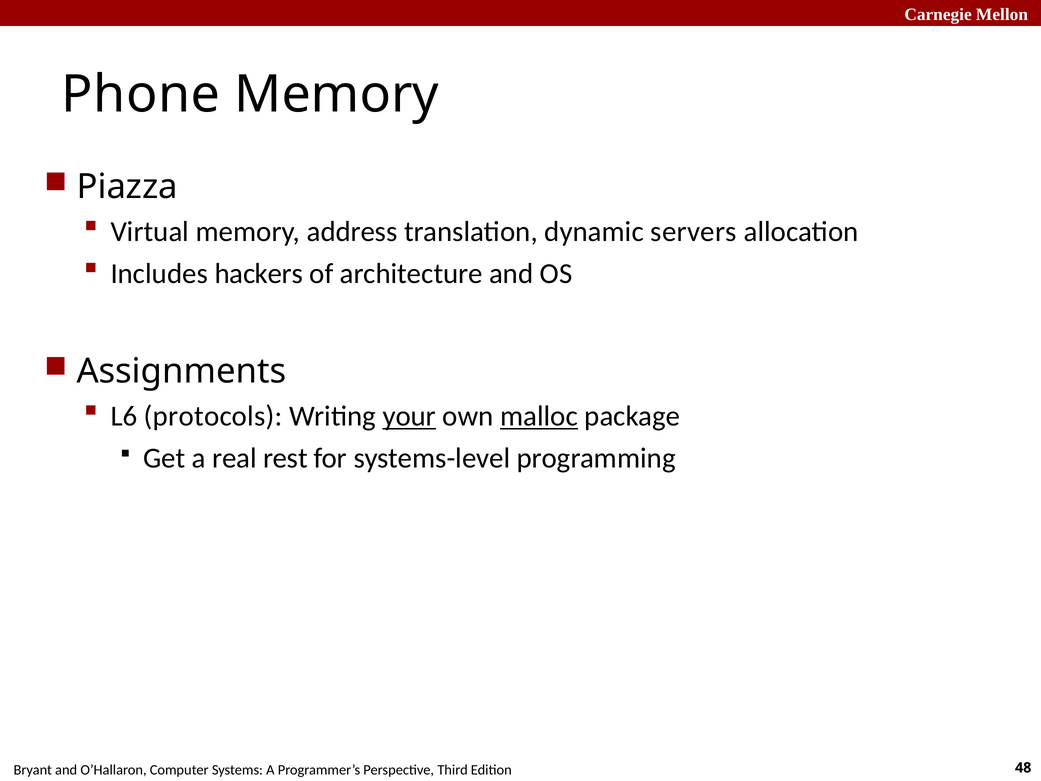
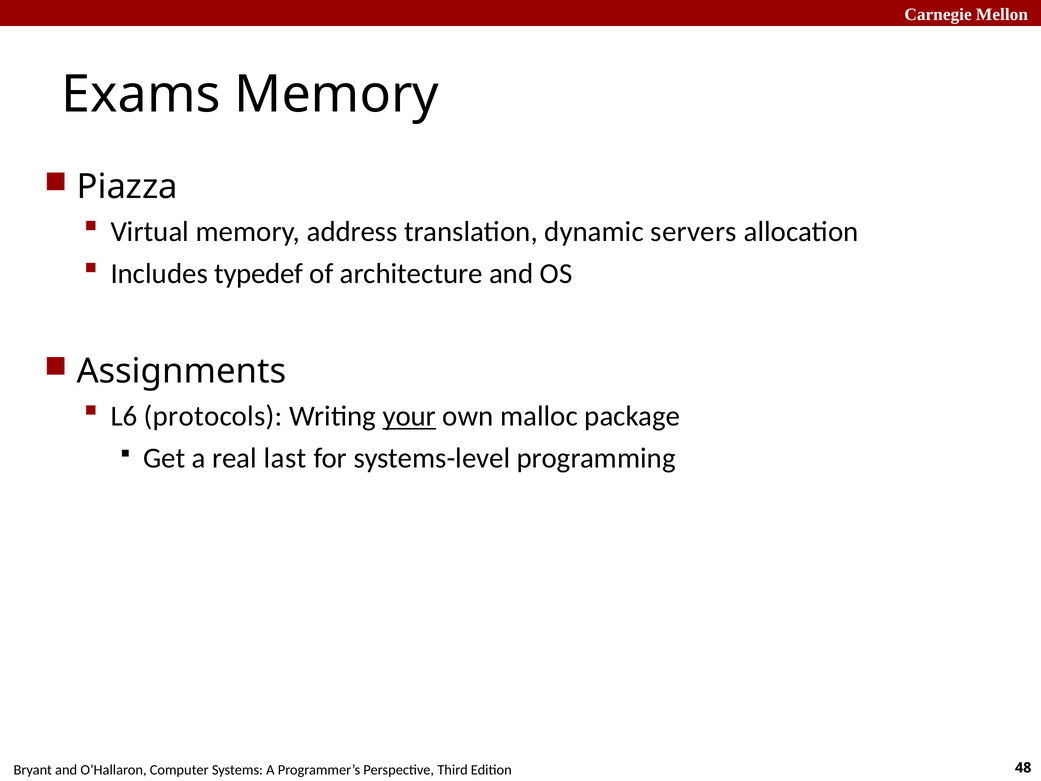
Phone: Phone -> Exams (141, 95)
hackers: hackers -> typedef (259, 274)
malloc underline: present -> none (539, 416)
rest: rest -> last (285, 458)
